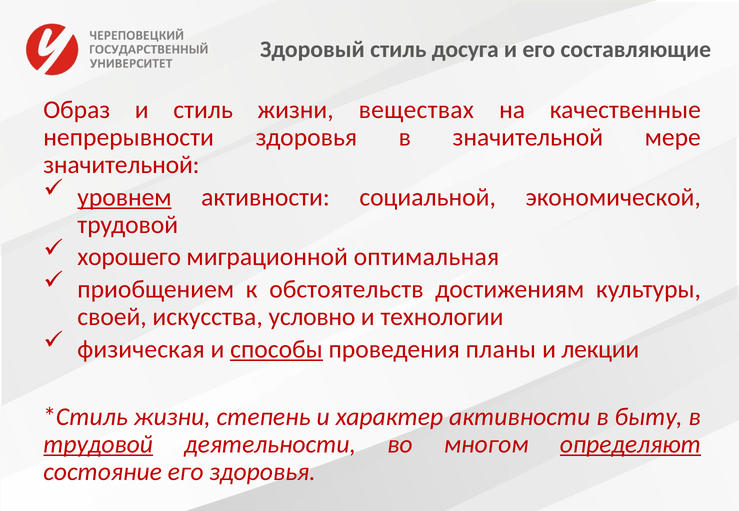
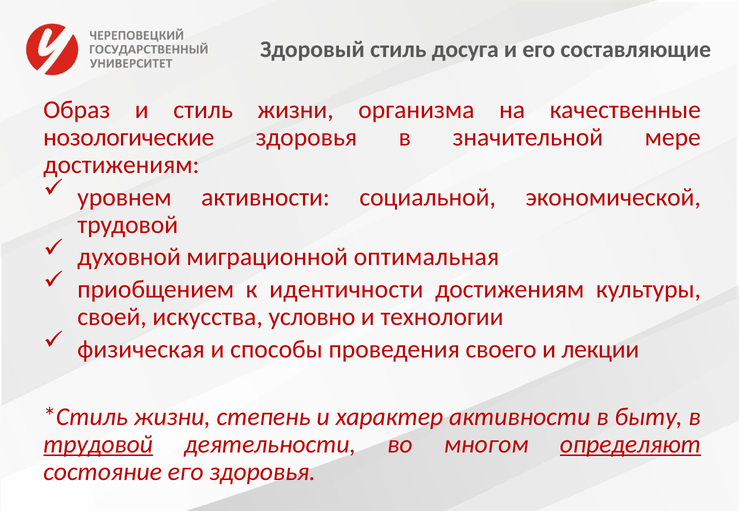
веществах: веществах -> организма (416, 110)
непрерывности: непрерывности -> нозологические (129, 137)
значительной: значительной -> достижениям (121, 165)
уровнем underline: present -> none (125, 197)
хорошего: хорошего -> духовной (129, 257)
обстоятельств: обстоятельств -> идентичности (346, 290)
способы underline: present -> none (277, 349)
планы: планы -> своего (501, 349)
